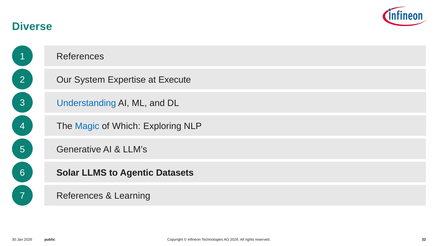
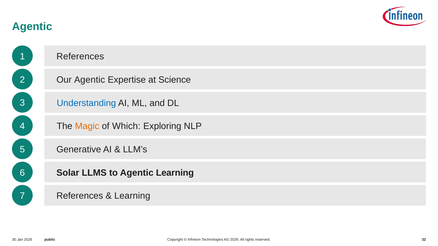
Diverse: Diverse -> Agentic (32, 26)
Our System: System -> Agentic (90, 80)
Execute: Execute -> Science (175, 80)
Magic colour: blue -> orange (87, 126)
Agentic Datasets: Datasets -> Learning (175, 173)
